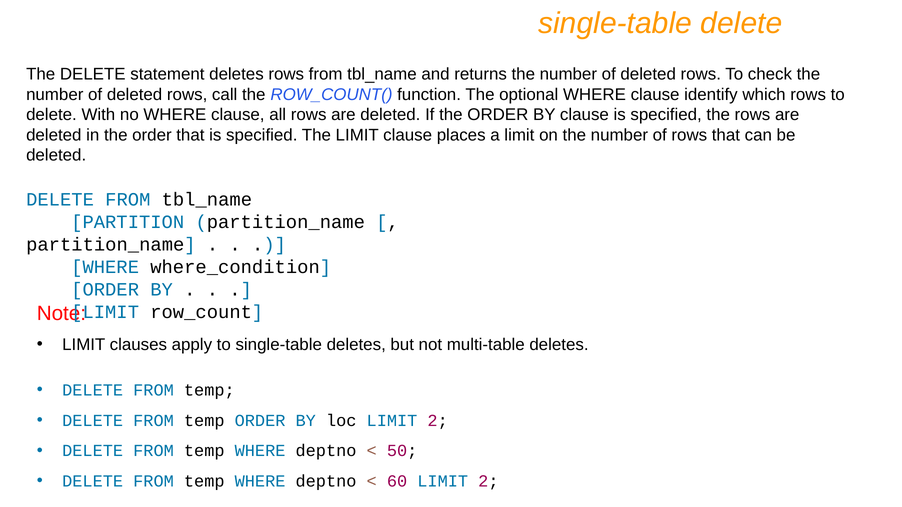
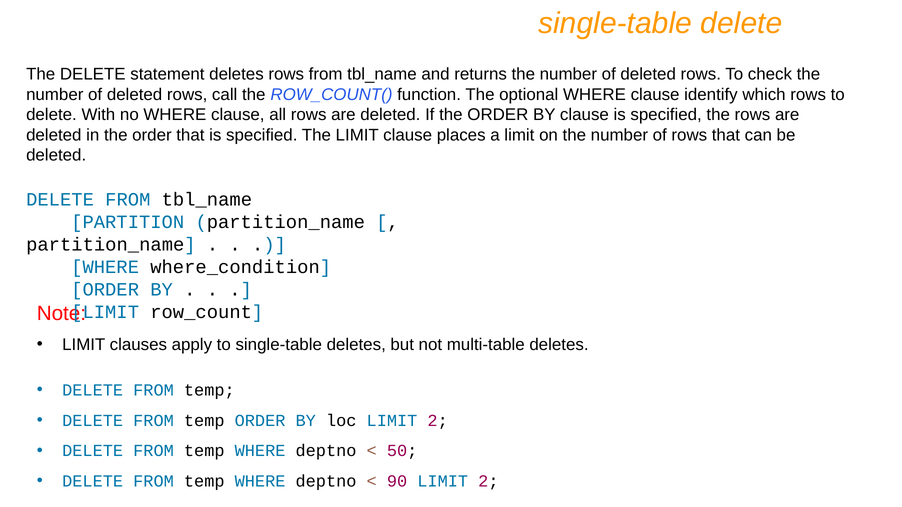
60: 60 -> 90 (397, 482)
